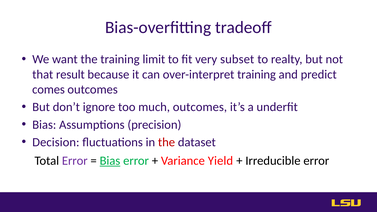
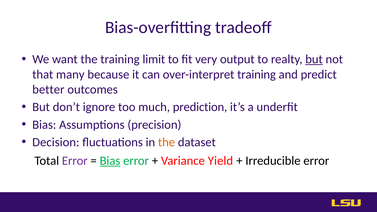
subset: subset -> output (237, 59)
but underline: none -> present (314, 59)
result: result -> many (70, 74)
comes: comes -> better (48, 89)
much outcomes: outcomes -> prediction (200, 107)
the colour: red -> orange (167, 142)
